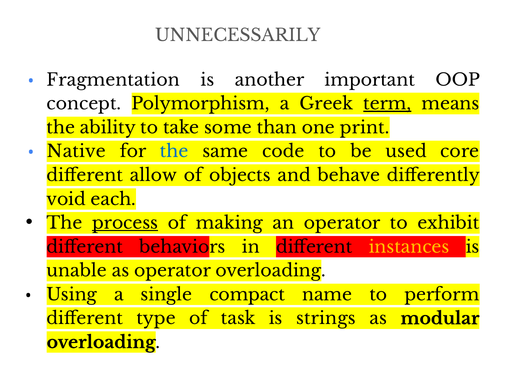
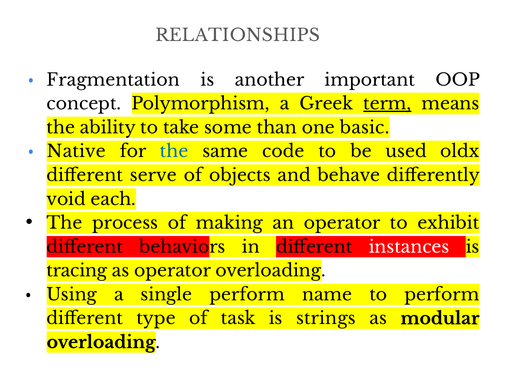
UNNECESSARILY: UNNECESSARILY -> RELATIONSHIPS (238, 35)
print: print -> basic (365, 128)
core: core -> oldx (460, 152)
allow: allow -> serve (153, 176)
process underline: present -> none (125, 223)
instances colour: yellow -> white (409, 247)
unable: unable -> tracing (77, 271)
single compact: compact -> perform (247, 295)
